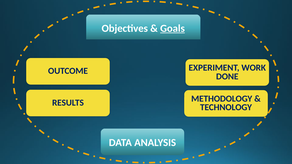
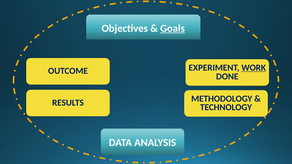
WORK underline: none -> present (254, 68)
